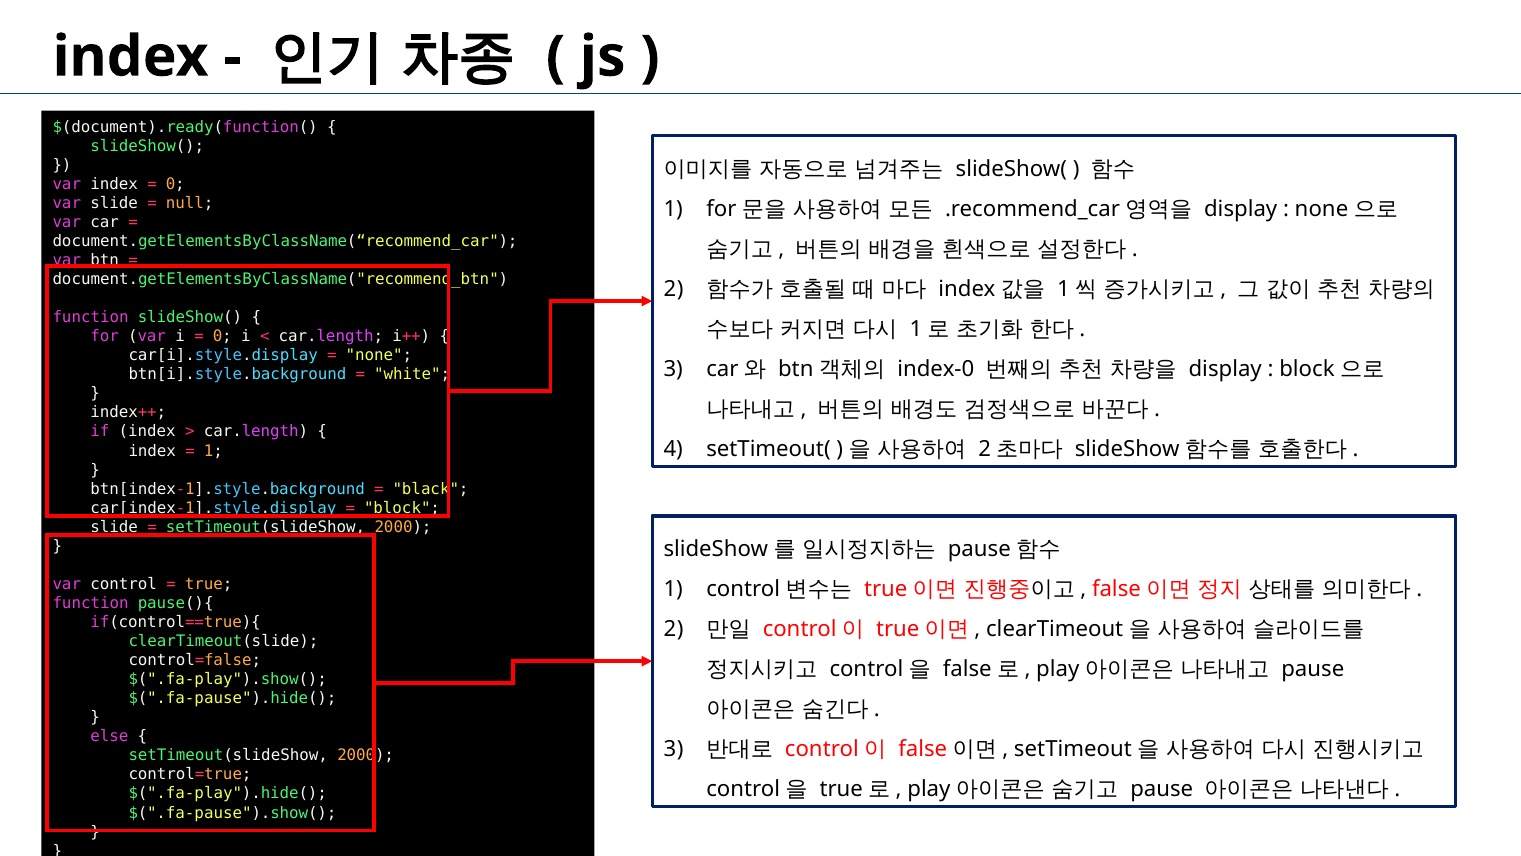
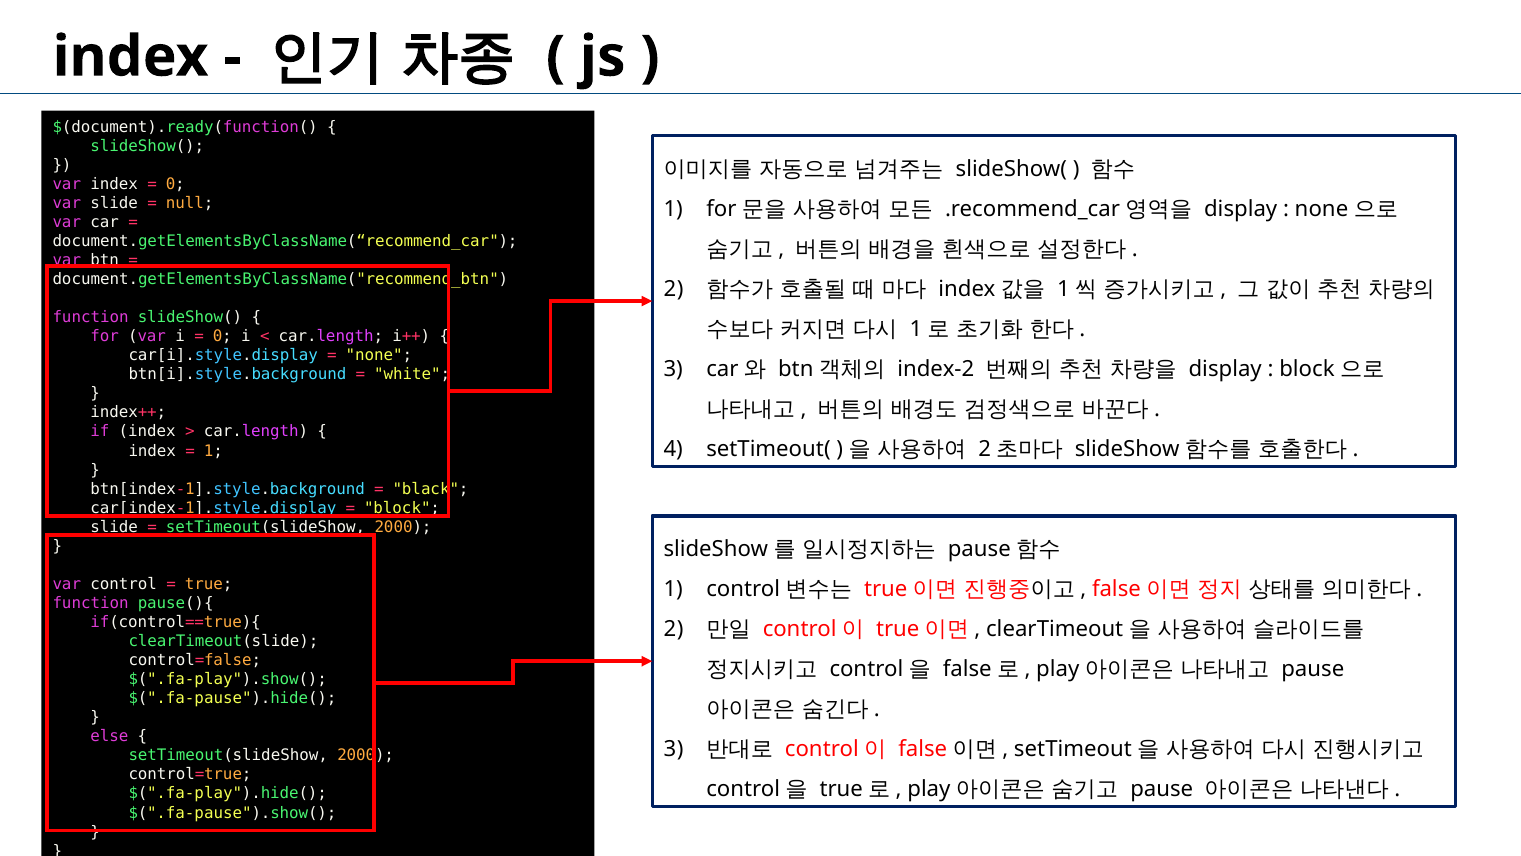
index-0: index-0 -> index-2 (936, 369)
